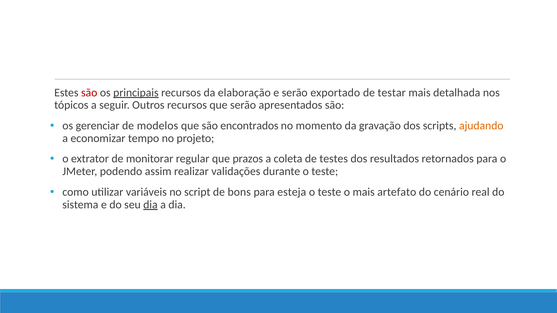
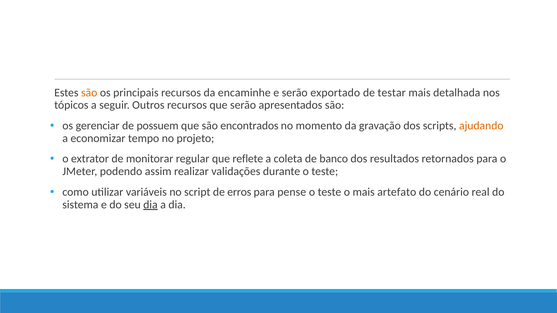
são colour: red -> orange (89, 93)
principais underline: present -> none (136, 93)
elaboração: elaboração -> encaminhe (244, 93)
modelos: modelos -> possuem (158, 126)
prazos: prazos -> reflete (248, 159)
testes: testes -> banco (334, 159)
bons: bons -> erros (239, 192)
esteja: esteja -> pense (292, 192)
